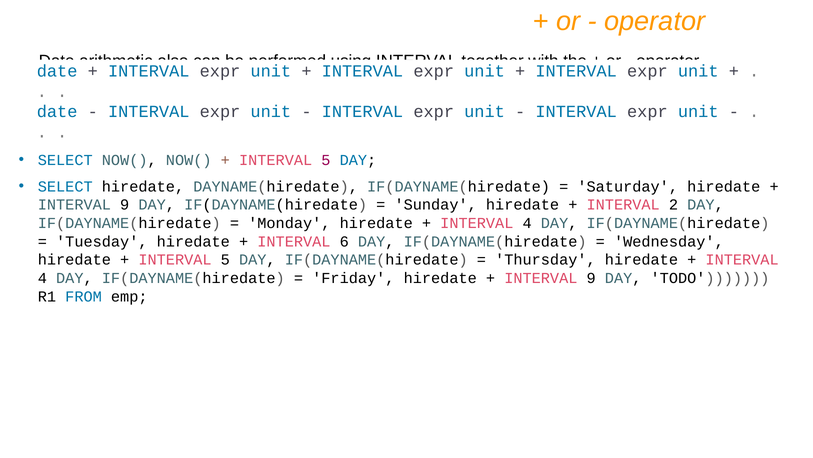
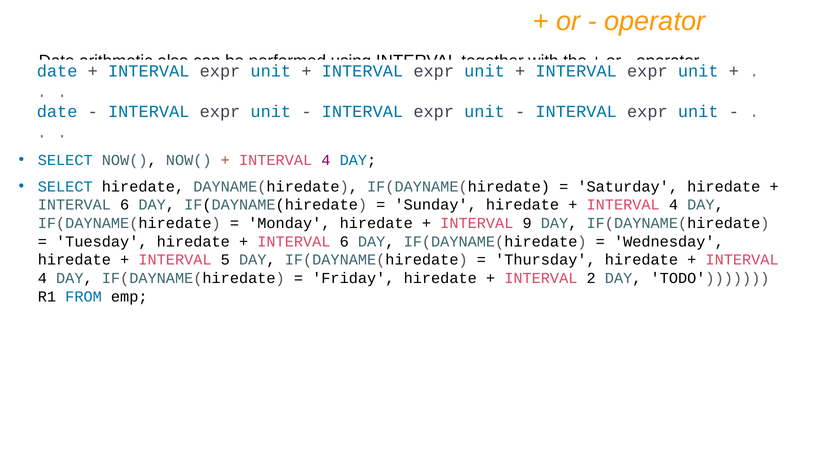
5: 5 -> 4 (326, 160)
9: 9 -> 6 (125, 205)
2: 2 -> 4 (673, 205)
4: 4 -> 9 (527, 223)
9: 9 -> 2 (591, 278)
